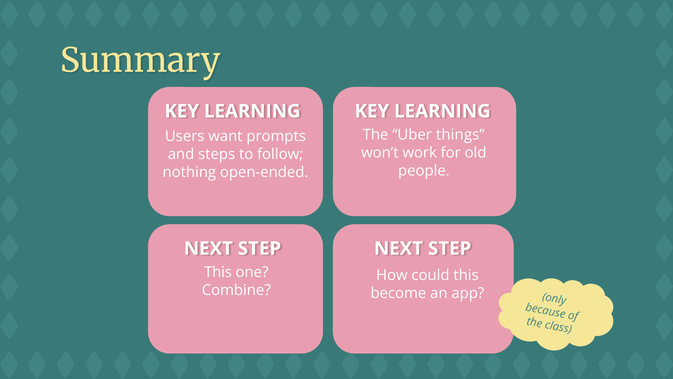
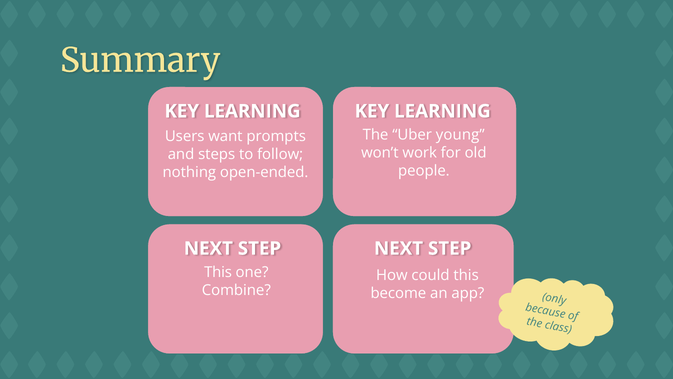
things: things -> young (460, 135)
